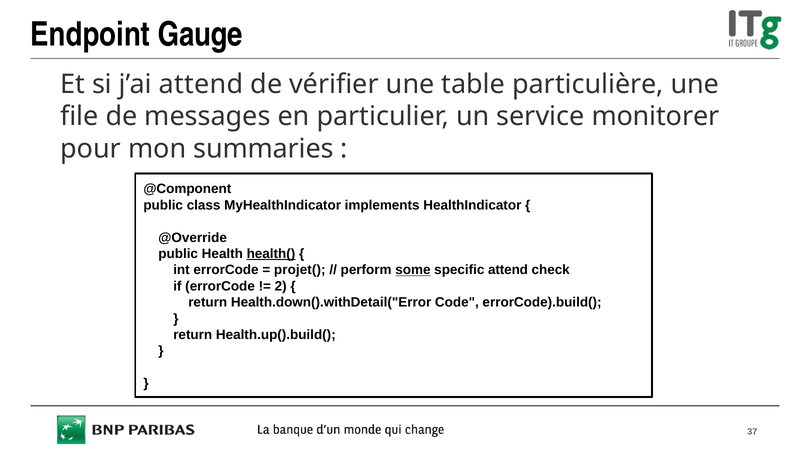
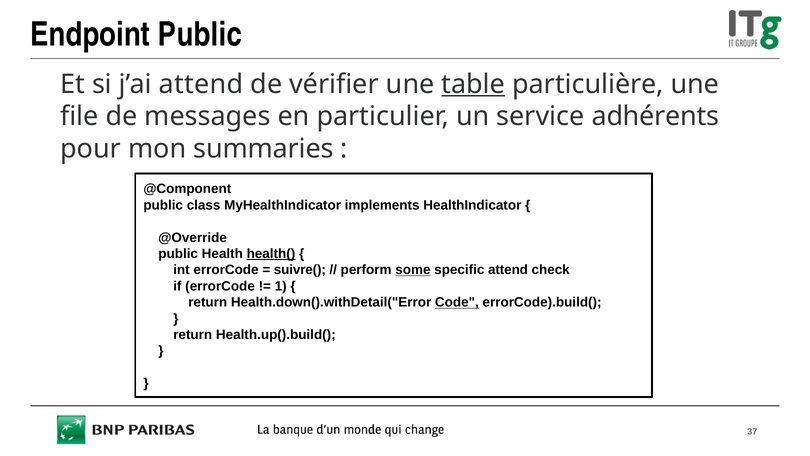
Endpoint Gauge: Gauge -> Public (200, 35)
table underline: none -> present (473, 84)
monitorer: monitorer -> adhérents (655, 116)
projet(: projet( -> suivre( (300, 270)
2: 2 -> 1 (281, 286)
Code underline: none -> present (457, 302)
